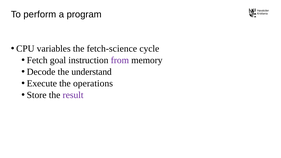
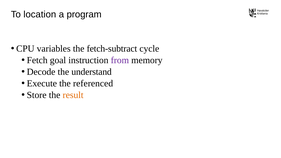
perform: perform -> location (40, 14)
fetch-science: fetch-science -> fetch-subtract (112, 49)
operations: operations -> referenced (93, 83)
result colour: purple -> orange (73, 95)
